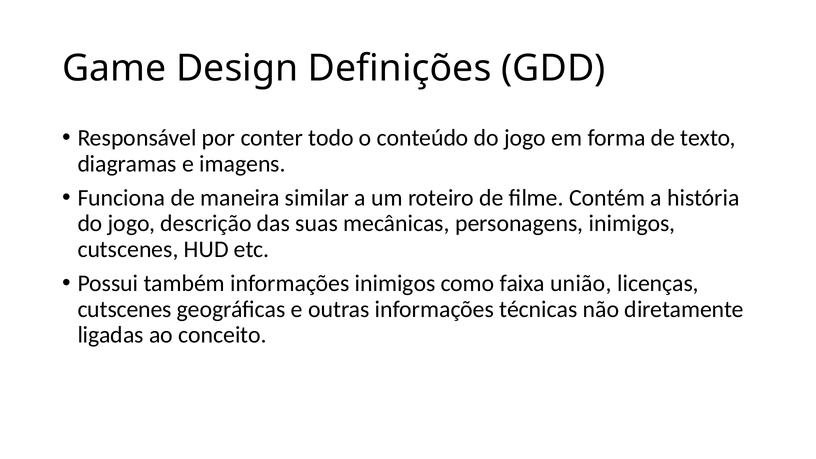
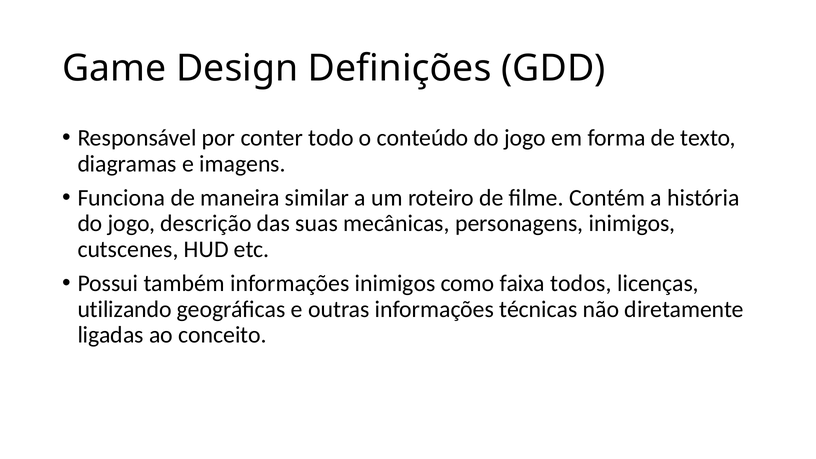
união: união -> todos (581, 284)
cutscenes: cutscenes -> utilizando (125, 309)
